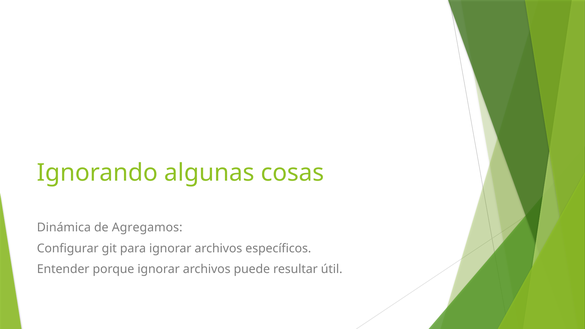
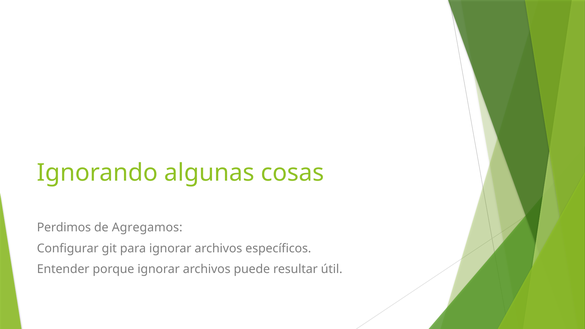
Dinámica: Dinámica -> Perdimos (64, 228)
